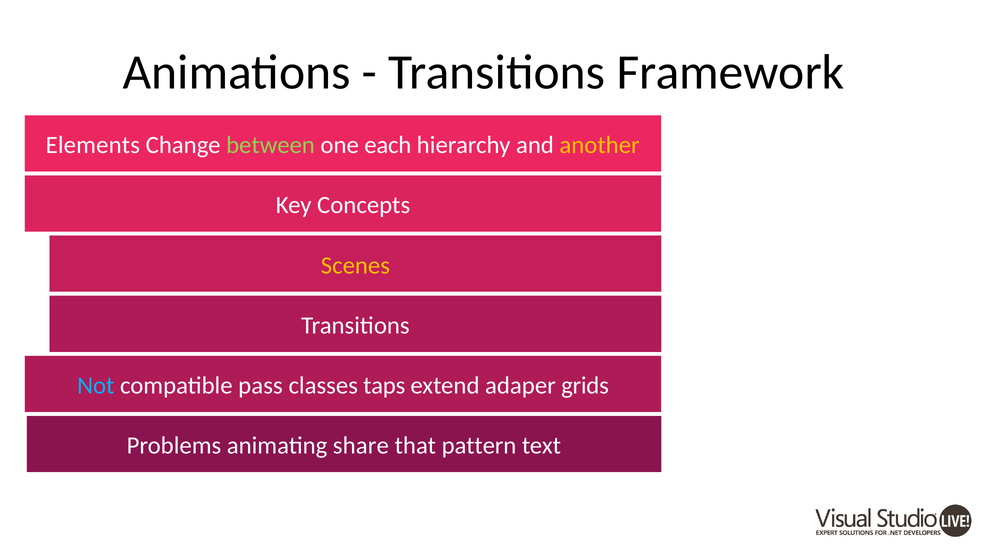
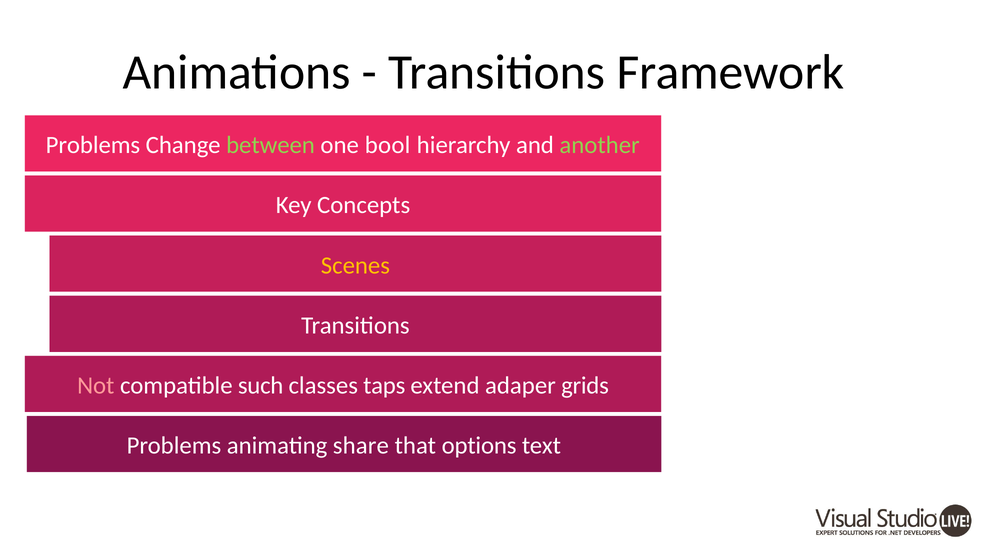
Elements: Elements -> Problems (93, 145)
each: each -> bool (388, 145)
another colour: yellow -> light green (600, 145)
Not colour: light blue -> pink (96, 386)
pass: pass -> such (261, 386)
pattern: pattern -> options (479, 446)
